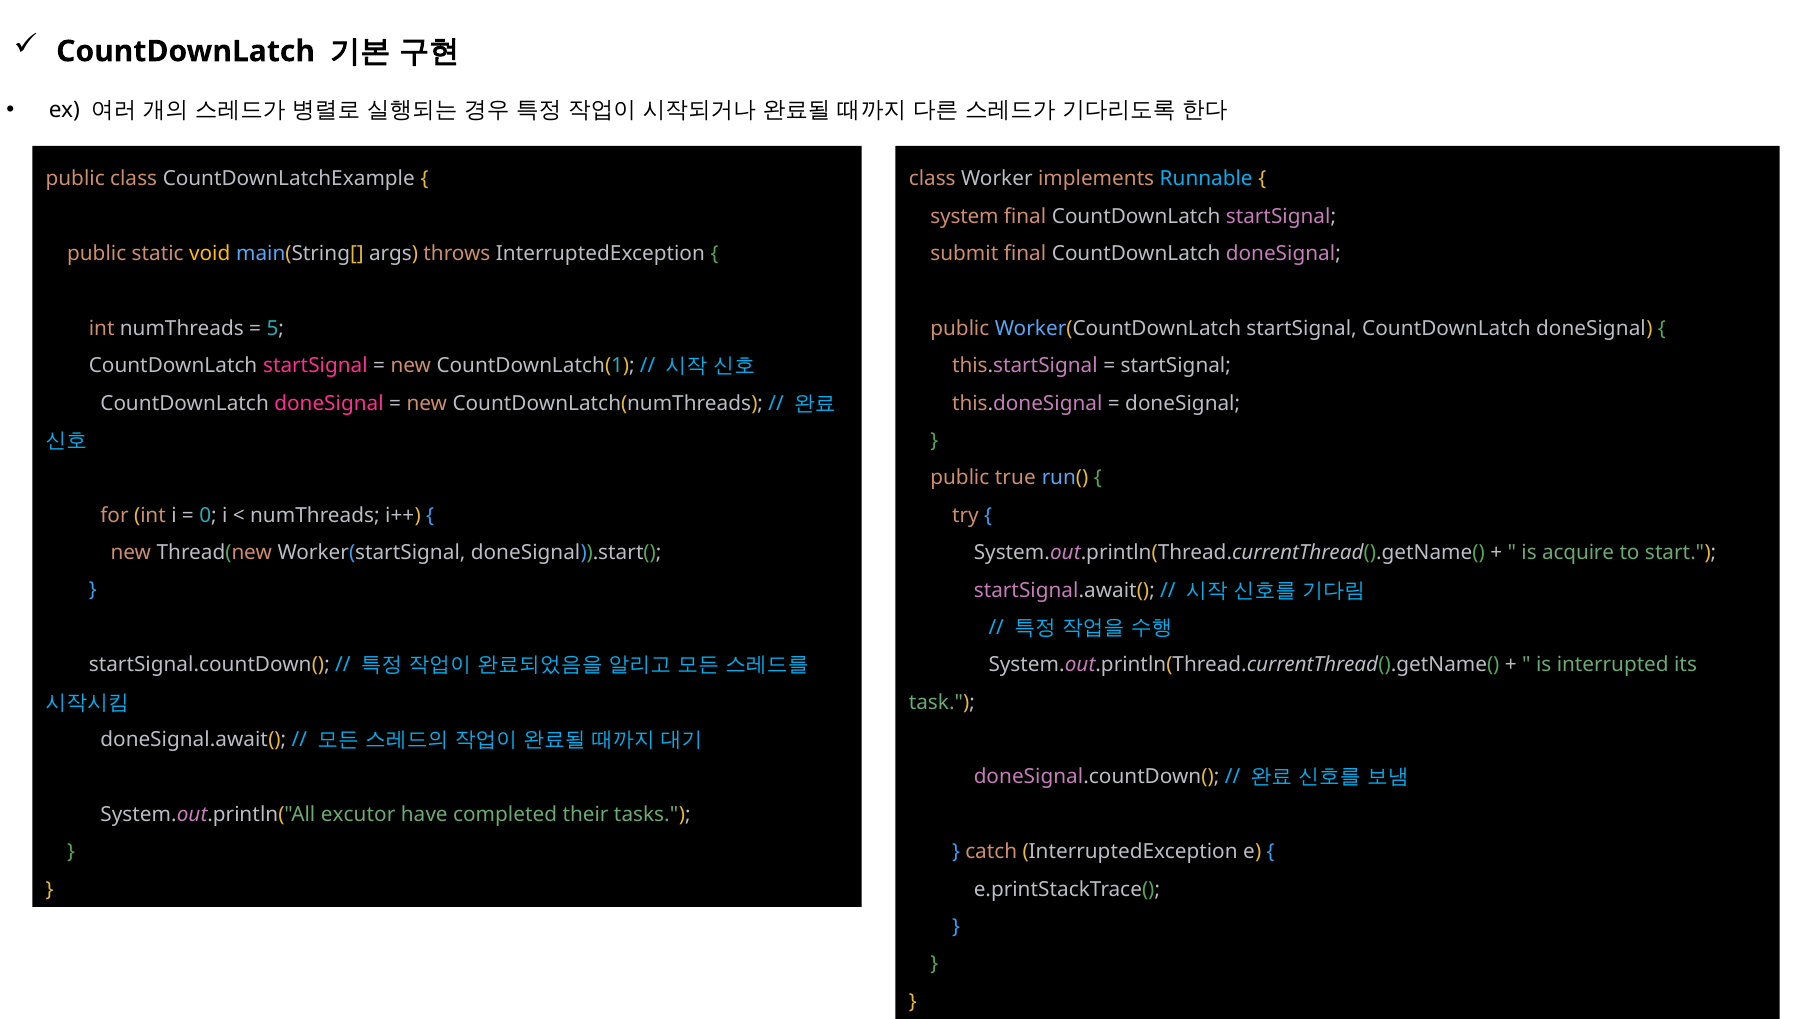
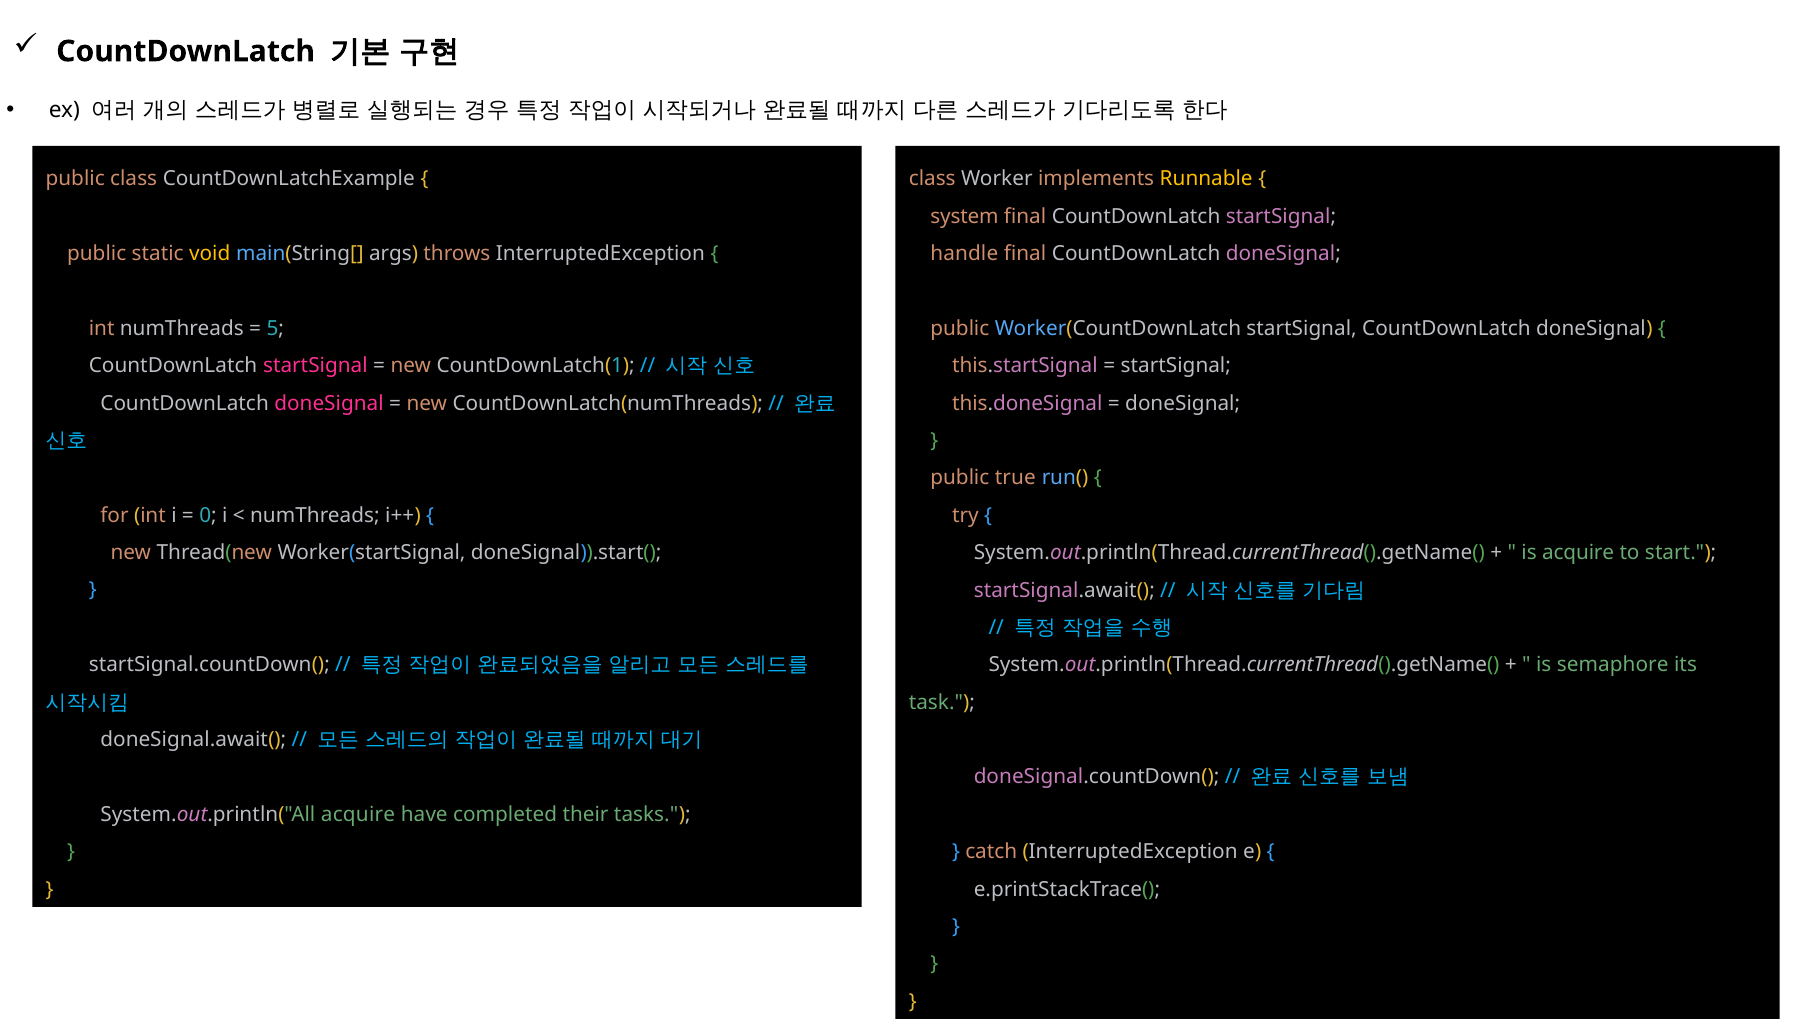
Runnable colour: light blue -> yellow (1206, 179)
submit: submit -> handle (964, 254)
interrupted: interrupted -> semaphore (1613, 665)
System.out.println("All excutor: excutor -> acquire (358, 815)
